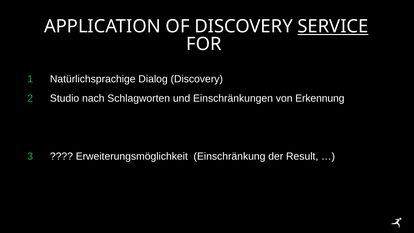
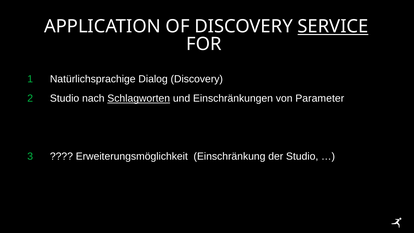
Schlagworten underline: none -> present (139, 98)
Erkennung: Erkennung -> Parameter (320, 98)
der Result: Result -> Studio (302, 156)
